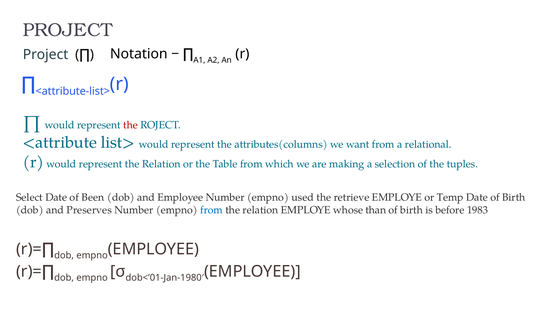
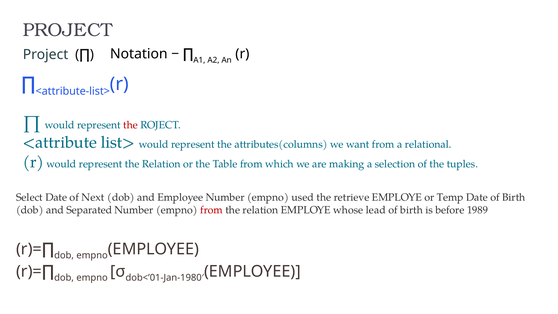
Been: Been -> Next (93, 197)
Preserves: Preserves -> Separated (89, 210)
from colour: blue -> red (212, 210)
than: than -> lead (376, 210)
1983: 1983 -> 1989 (477, 210)
